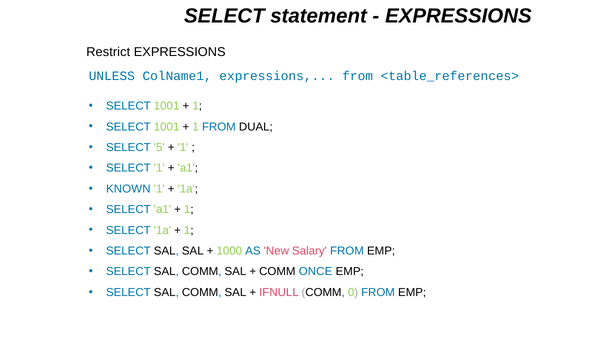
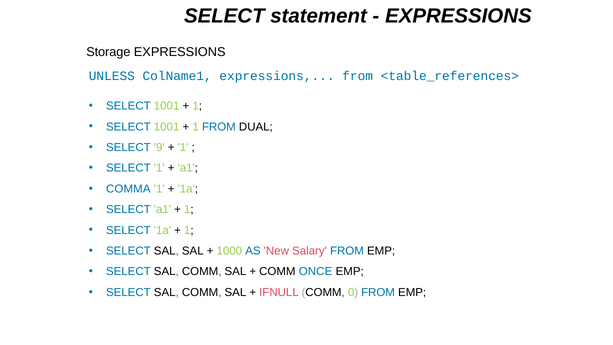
Restrict: Restrict -> Storage (108, 52)
5: 5 -> 9 (159, 147)
KNOWN: KNOWN -> COMMA (128, 189)
